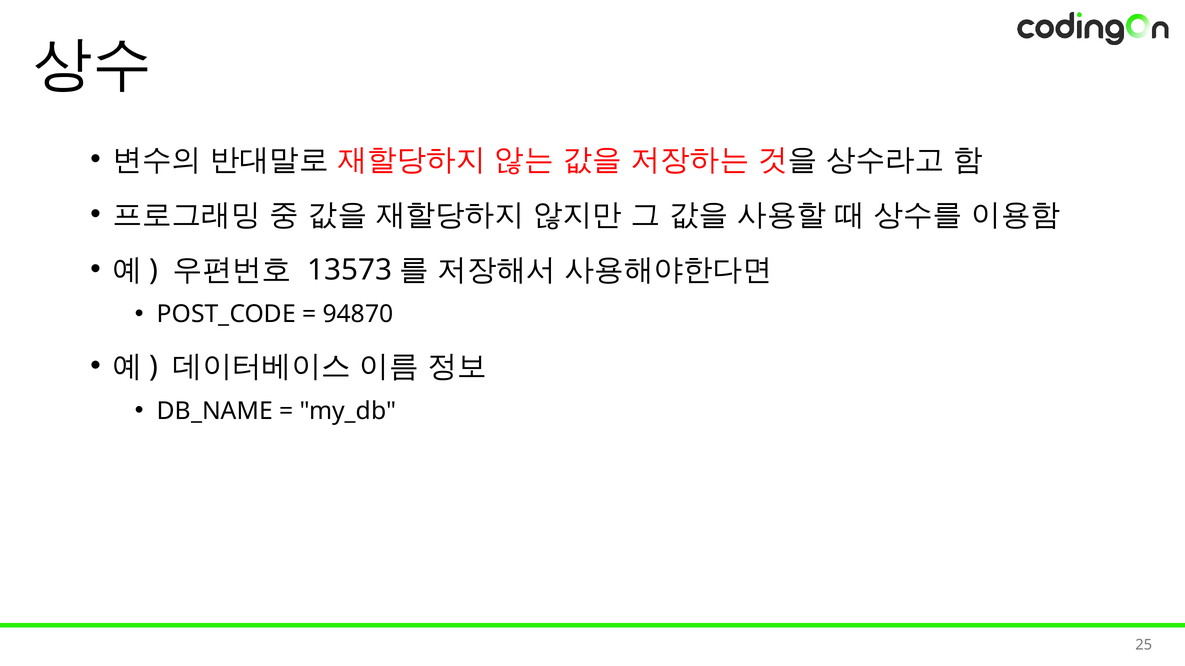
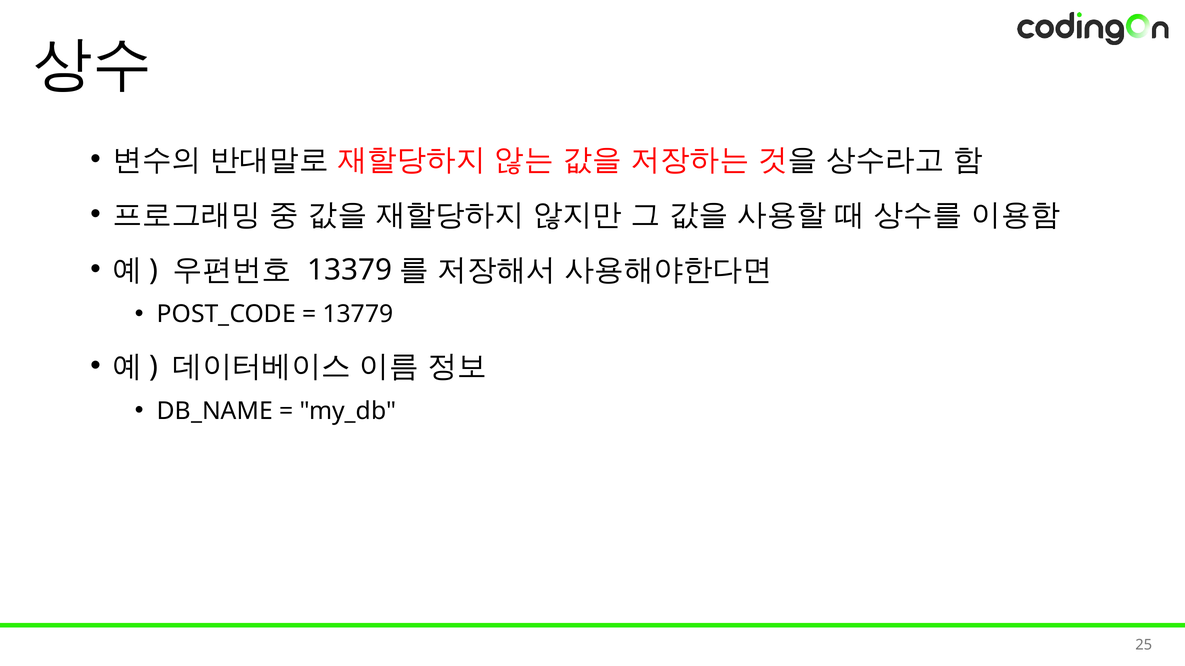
13573: 13573 -> 13379 (350, 270)
94870: 94870 -> 13779 (358, 315)
